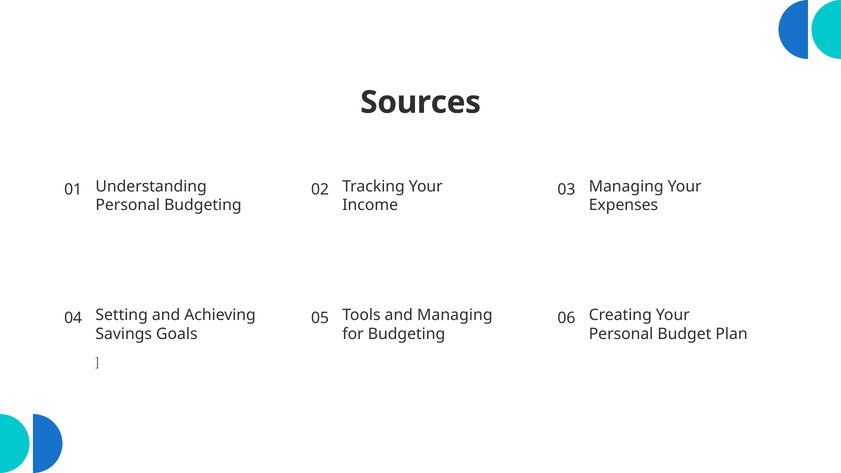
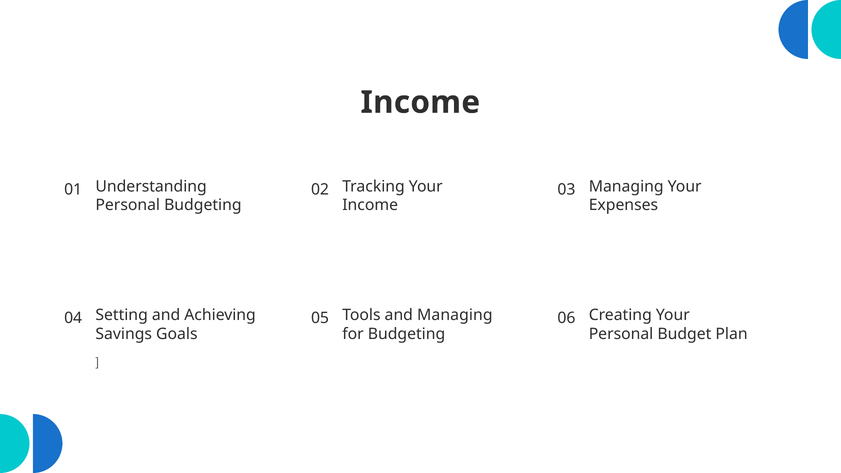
Sources: Sources -> Income (420, 102)
